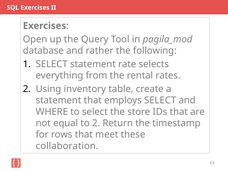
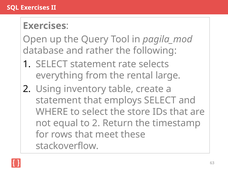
rates: rates -> large (168, 75)
collaboration: collaboration -> stackoverflow (67, 146)
